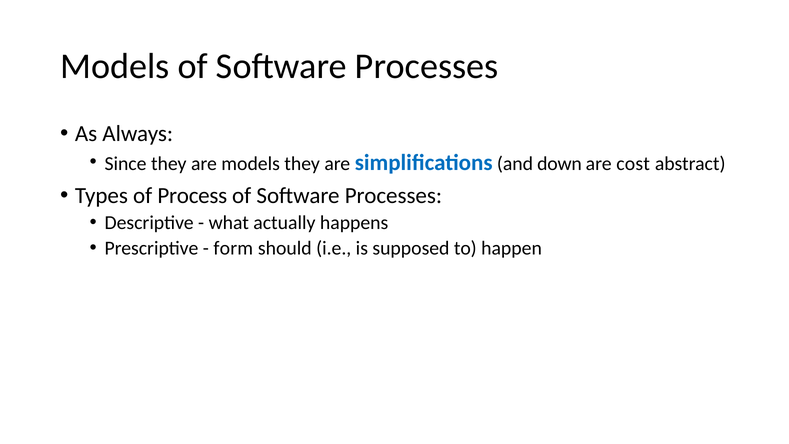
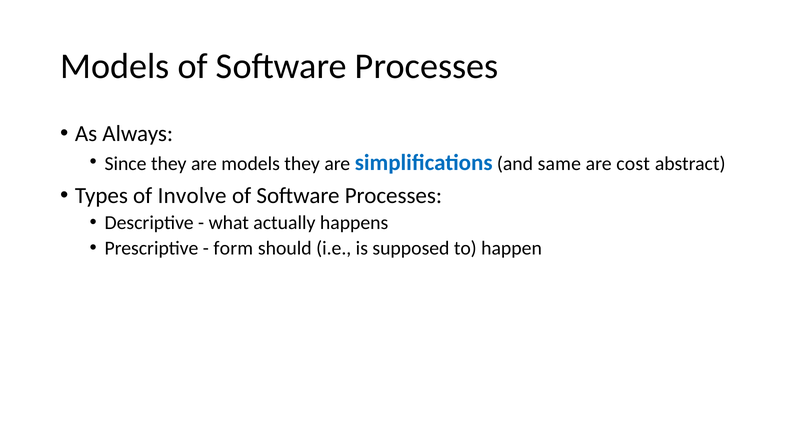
down: down -> same (559, 163)
Process: Process -> Involve (192, 195)
